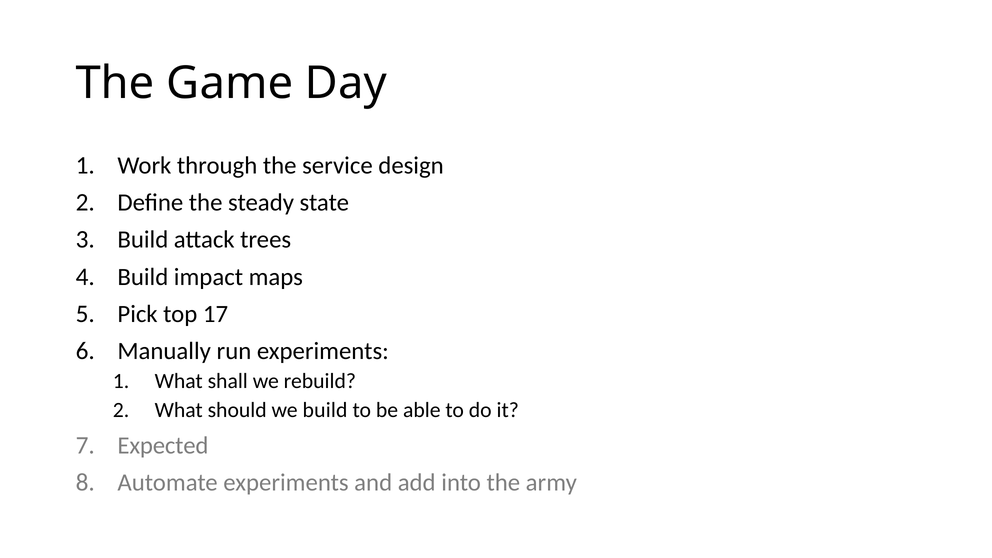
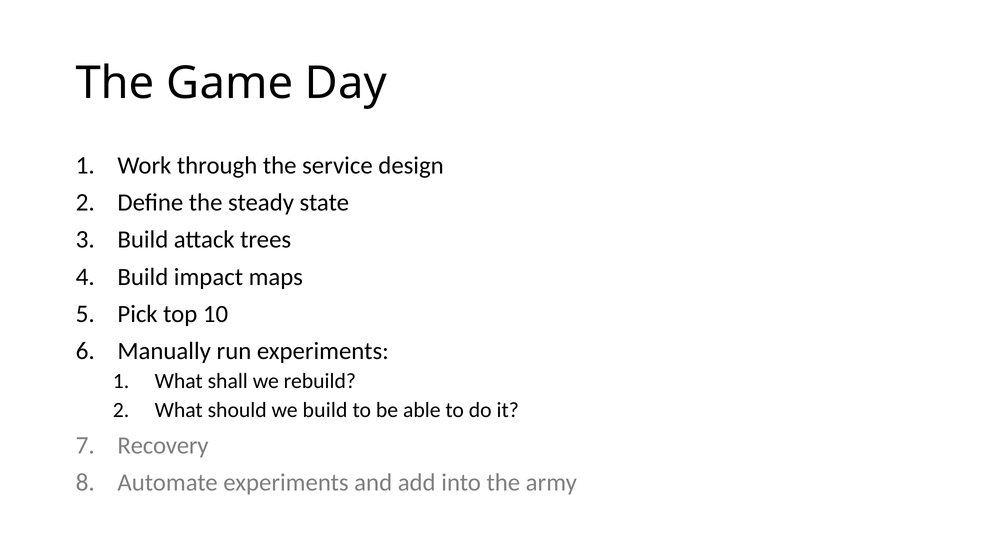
17: 17 -> 10 (216, 314)
Expected: Expected -> Recovery (163, 445)
